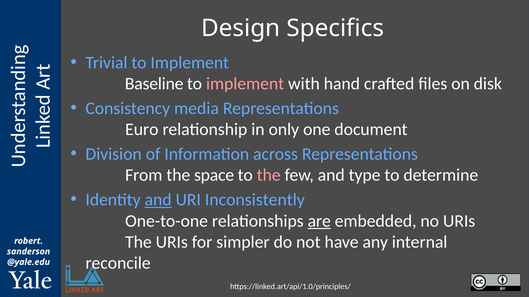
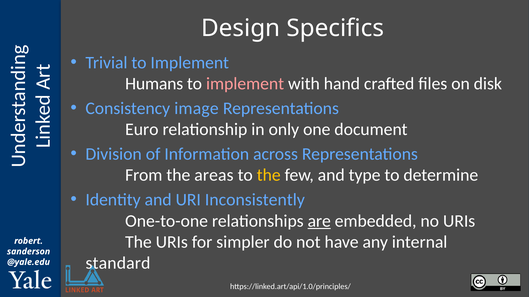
Baseline: Baseline -> Humans (154, 84)
media: media -> image (196, 109)
space: space -> areas (214, 176)
the colour: pink -> yellow (269, 176)
and underline: present -> none (158, 200)
reconcile: reconcile -> standard (118, 264)
